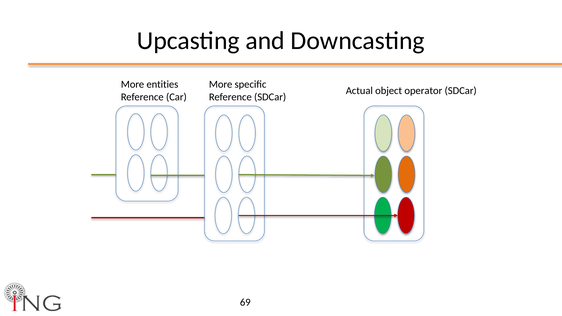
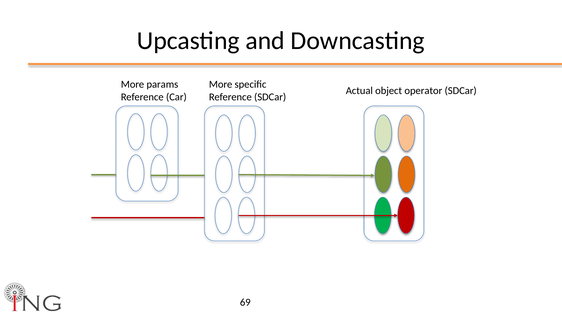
entities: entities -> params (162, 84)
